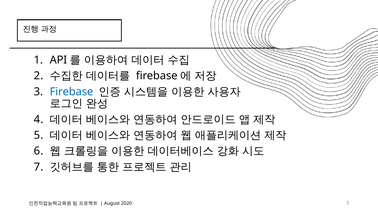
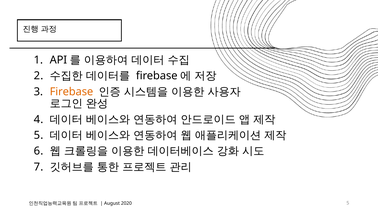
Firebase colour: blue -> orange (71, 91)
